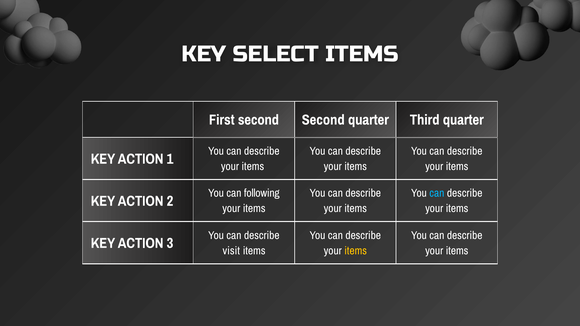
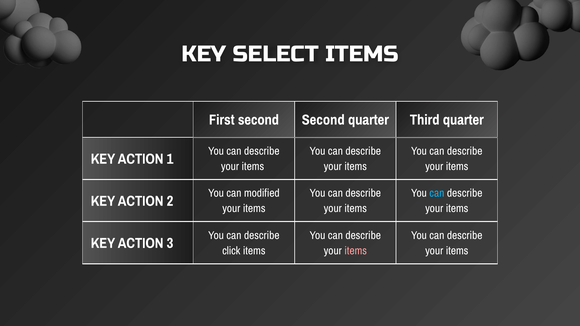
following: following -> modified (262, 193)
visit: visit -> click (231, 251)
items colour: yellow -> pink (356, 251)
